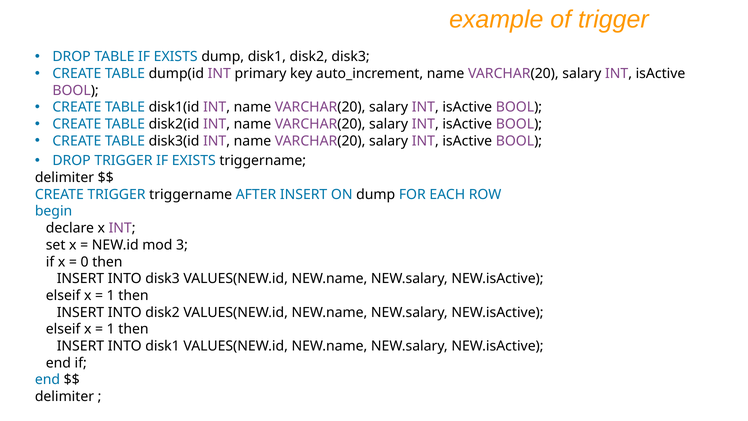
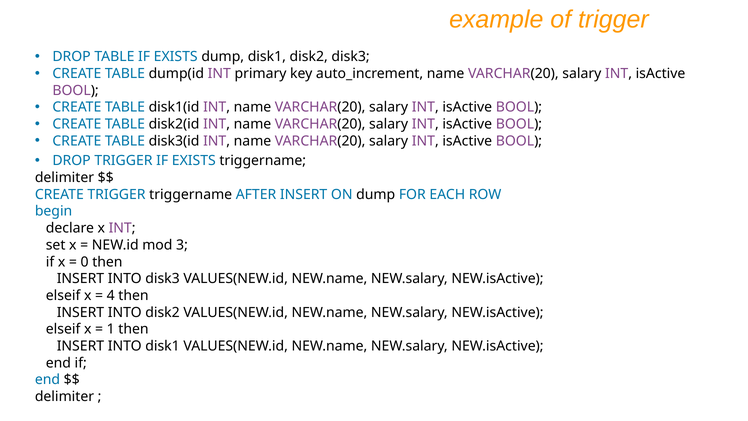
1: 1 -> 4 (111, 295)
